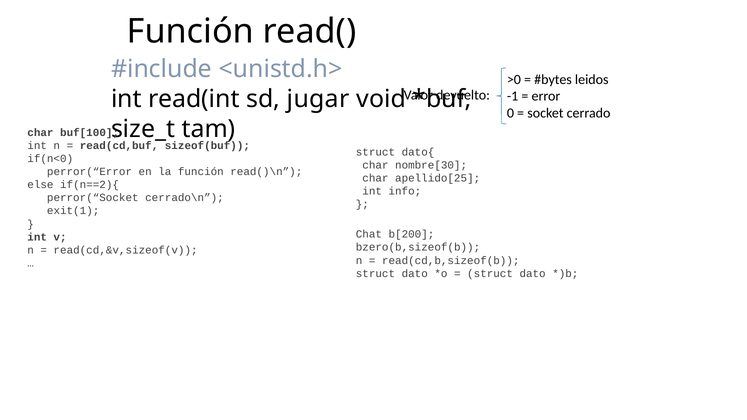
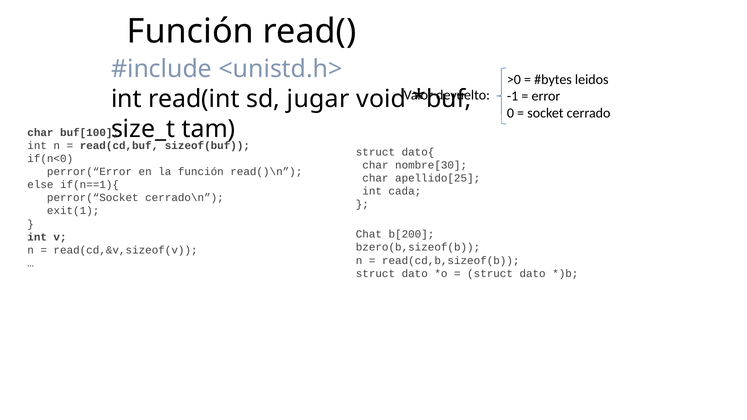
if(n==2){: if(n==2){ -> if(n==1){ (90, 185)
info: info -> cada (405, 191)
